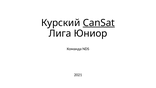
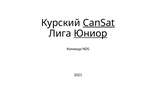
Юниор underline: none -> present (91, 33)
